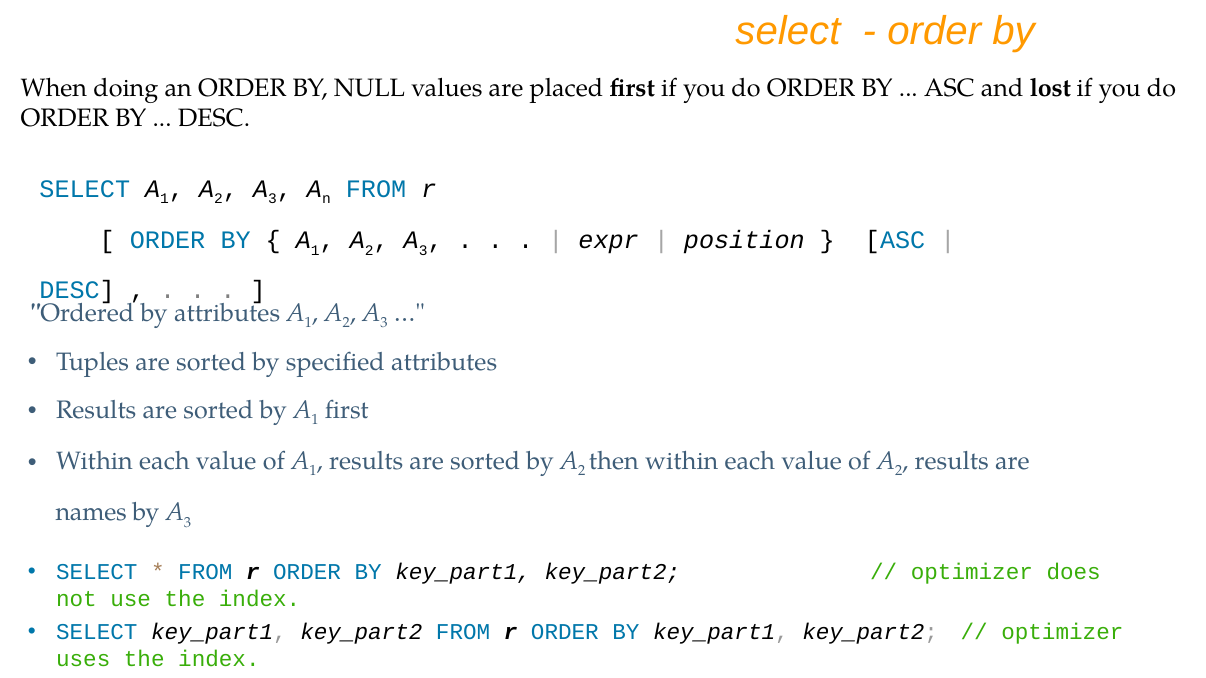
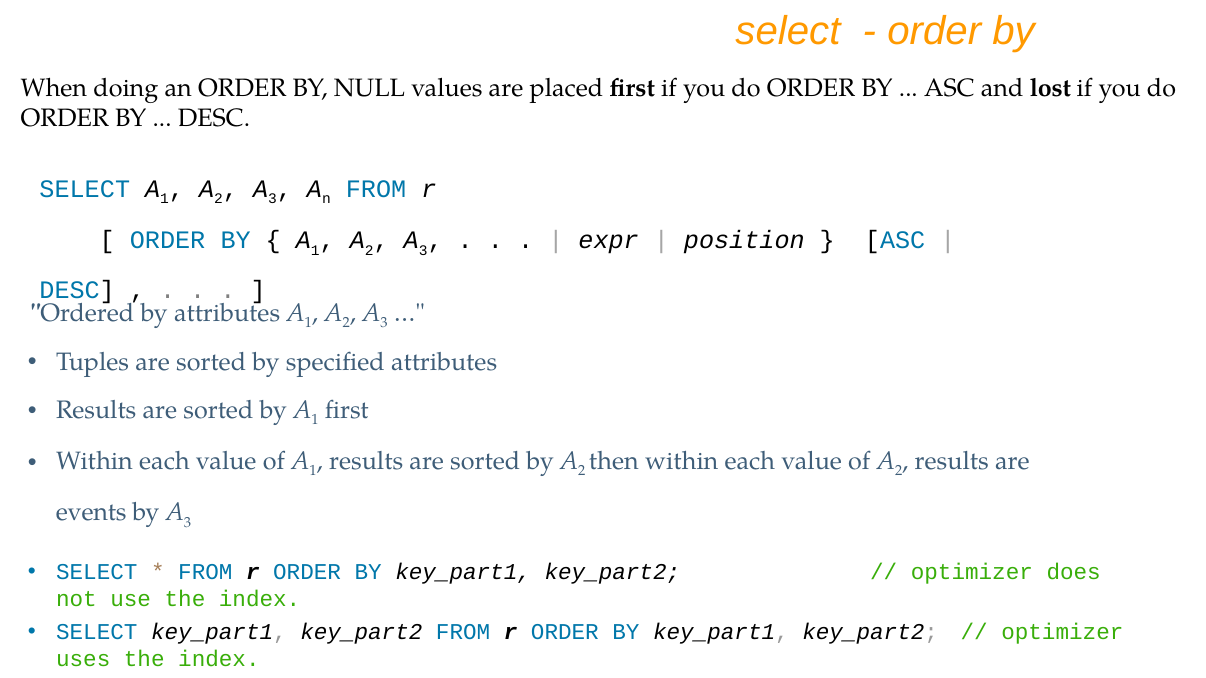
names: names -> events (91, 513)
